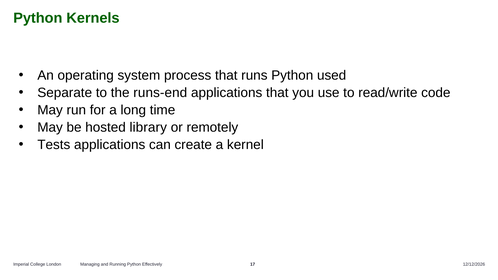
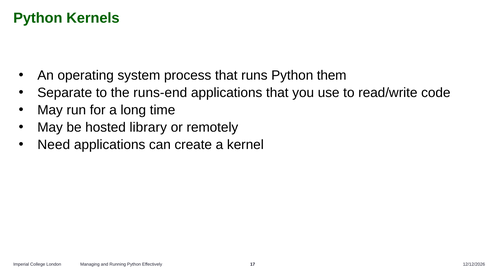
used: used -> them (332, 76)
Tests: Tests -> Need (54, 145)
